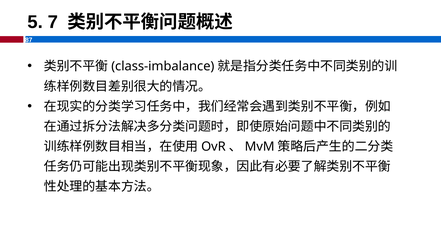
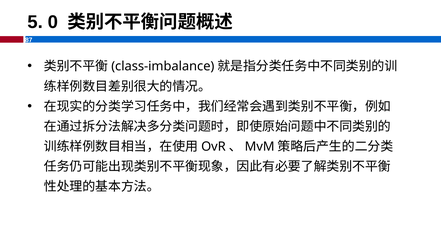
7: 7 -> 0 (53, 22)
